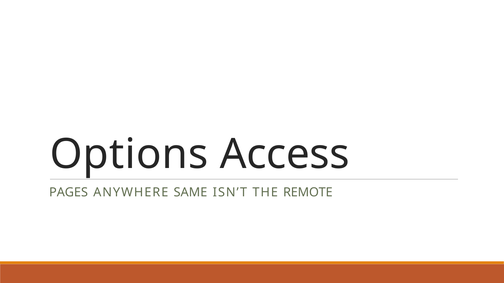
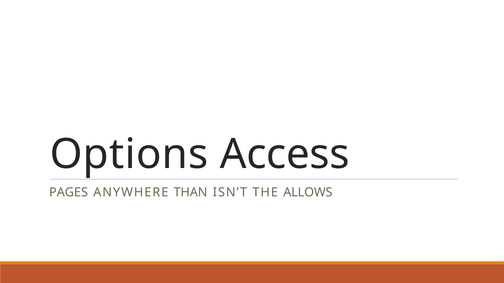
SAME: SAME -> THAN (191, 193)
REMOTE: REMOTE -> ALLOWS (308, 193)
